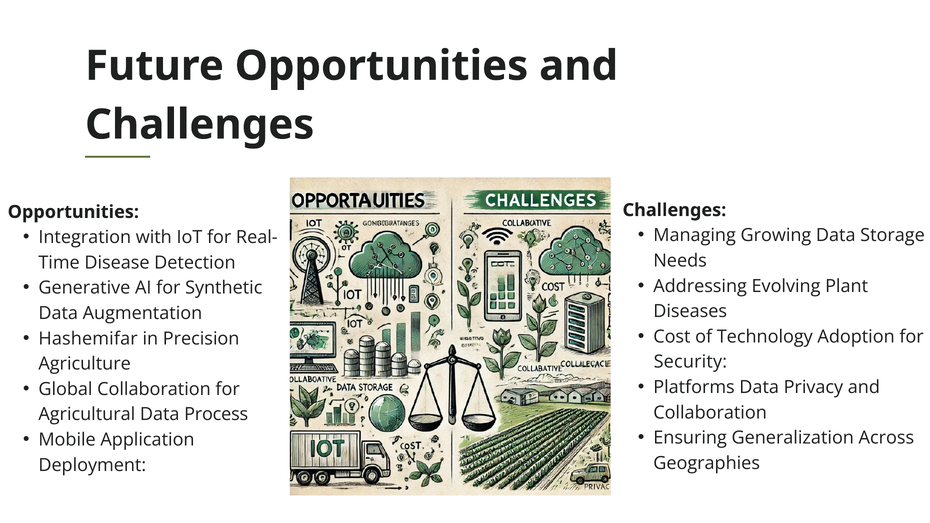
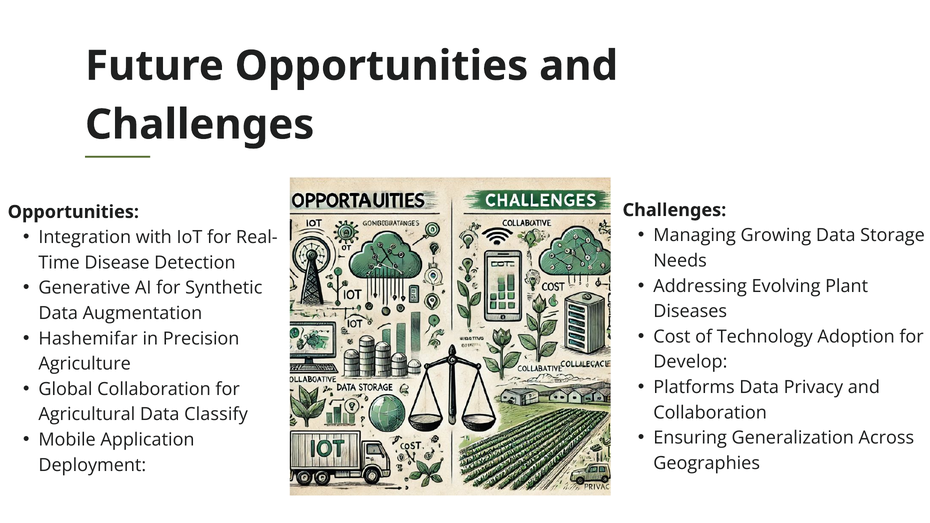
Security: Security -> Develop (690, 362)
Process: Process -> Classify (216, 415)
